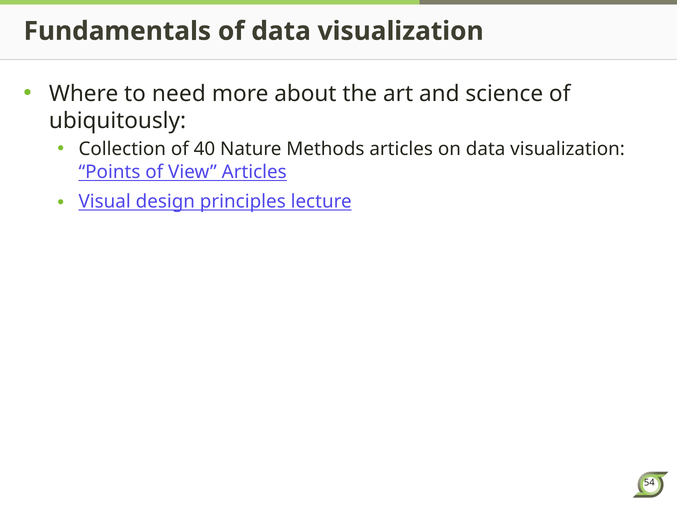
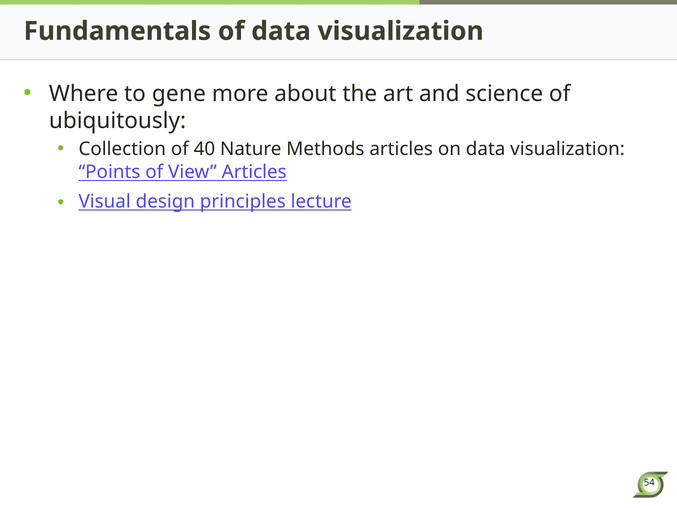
need: need -> gene (179, 94)
